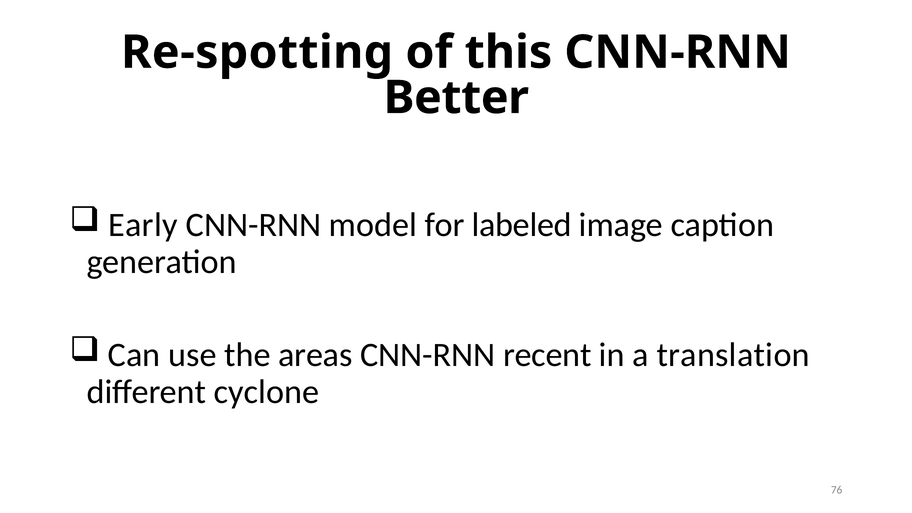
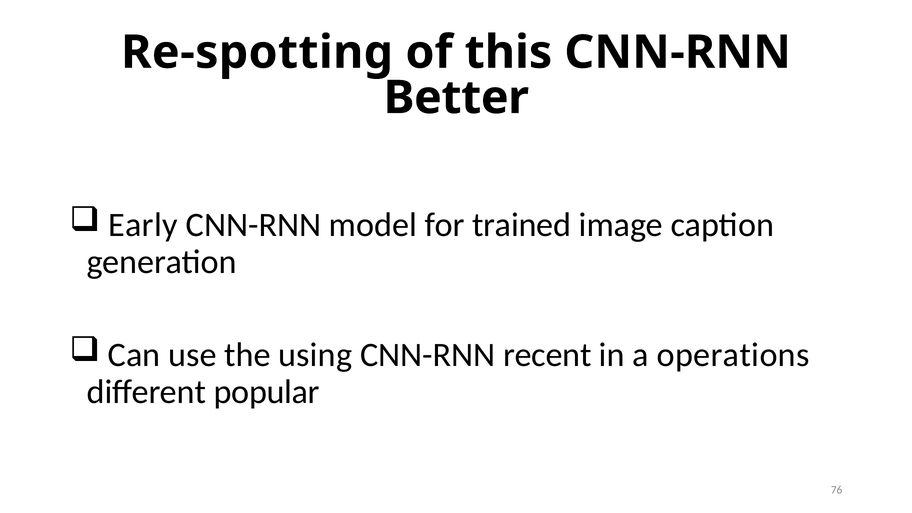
labeled: labeled -> trained (522, 225)
areas: areas -> using (315, 355)
translation: translation -> operations (733, 355)
cyclone: cyclone -> popular (267, 392)
